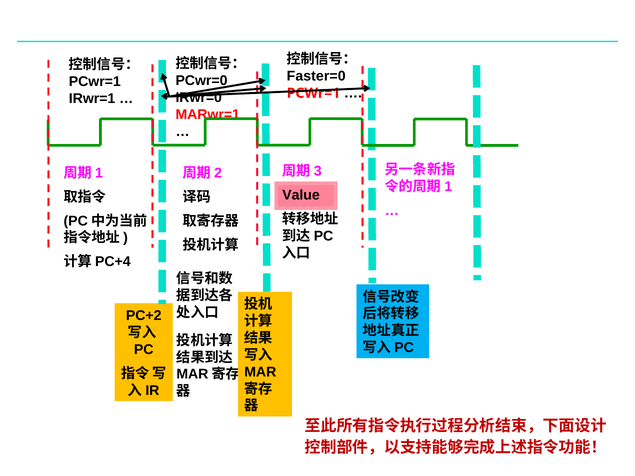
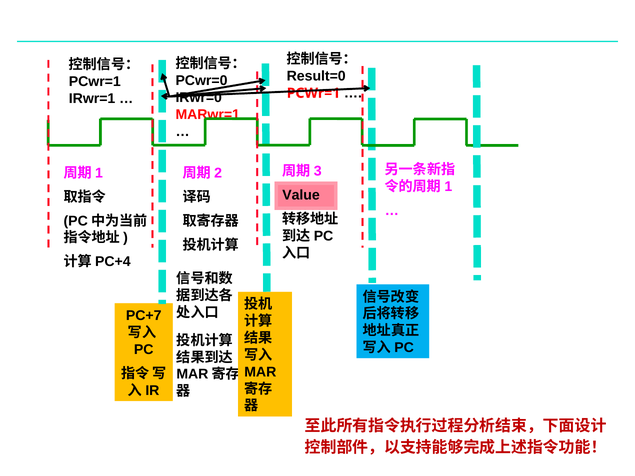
Faster=0: Faster=0 -> Result=0 (316, 76)
PC+2: PC+2 -> PC+7 (144, 316)
